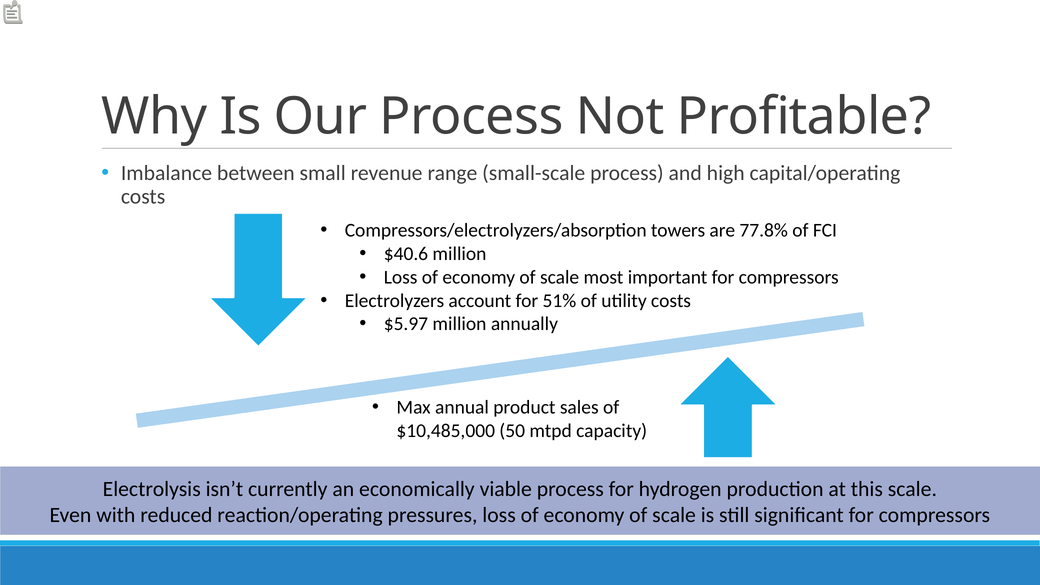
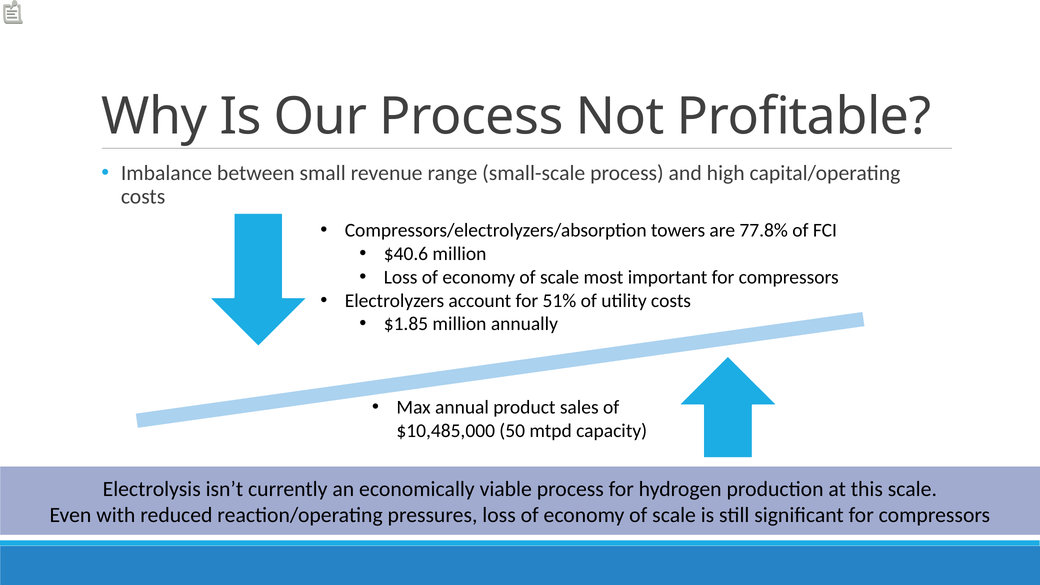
$5.97: $5.97 -> $1.85 (406, 324)
